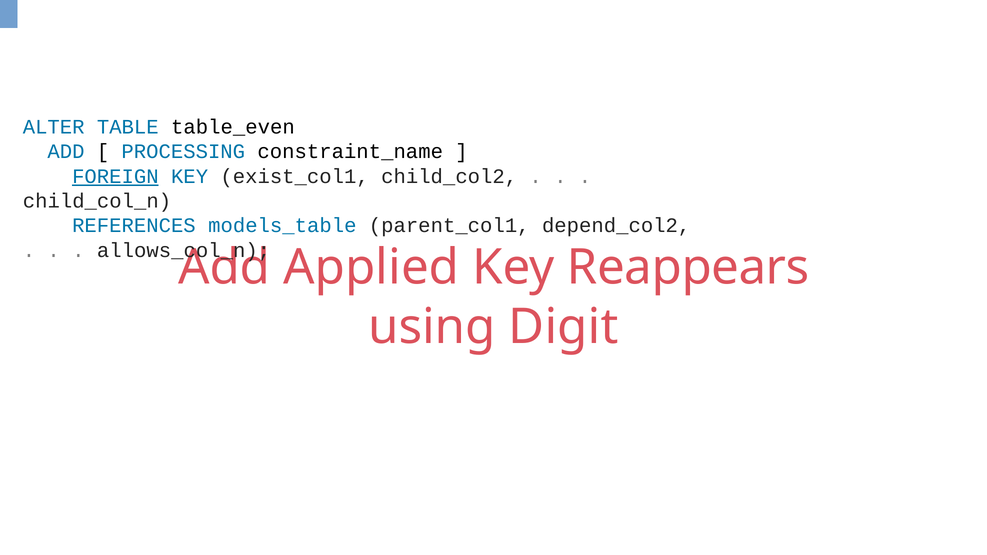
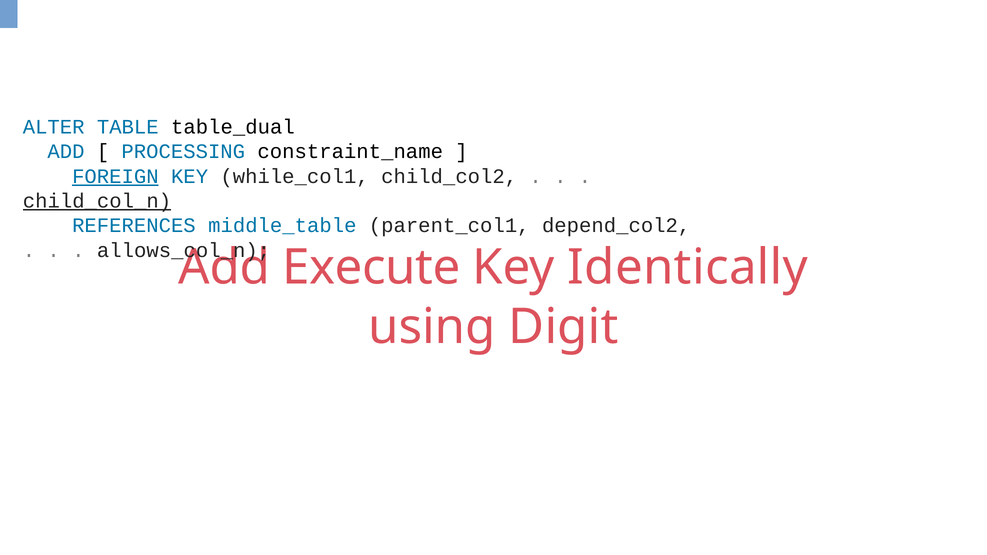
table_even: table_even -> table_dual (233, 127)
exist_col1: exist_col1 -> while_col1 (295, 176)
child_col_n underline: none -> present (97, 201)
models_table: models_table -> middle_table (282, 226)
Applied: Applied -> Execute (371, 268)
Reappears: Reappears -> Identically (688, 268)
